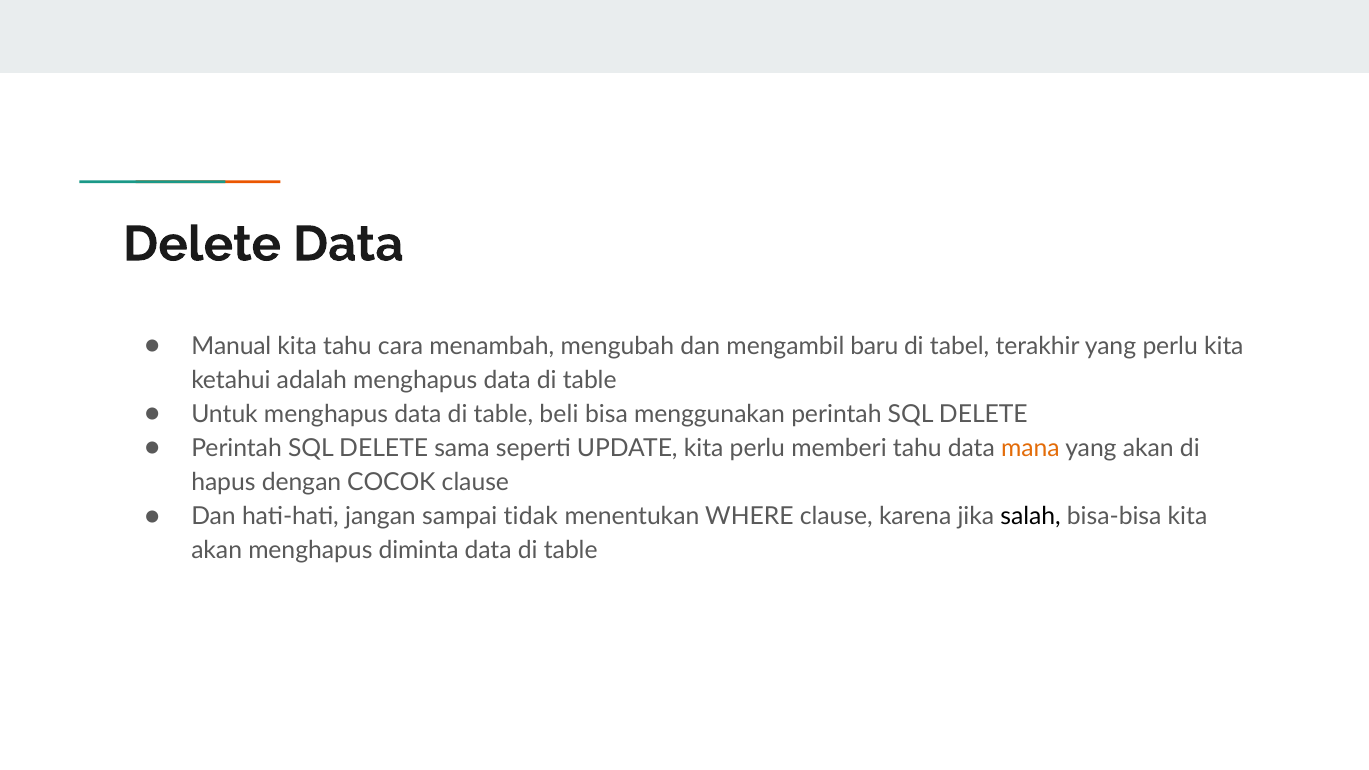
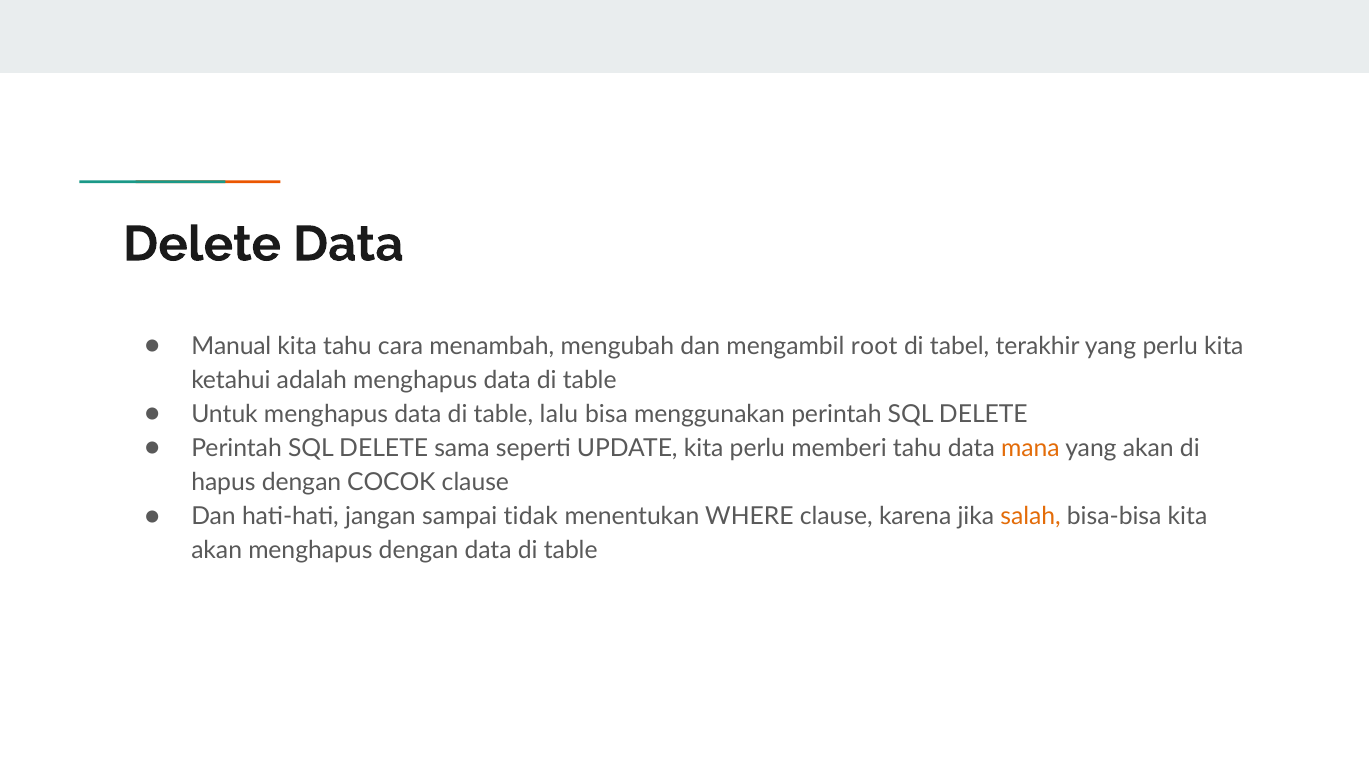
baru: baru -> root (874, 346)
beli: beli -> lalu (559, 414)
salah colour: black -> orange (1031, 517)
menghapus diminta: diminta -> dengan (419, 551)
